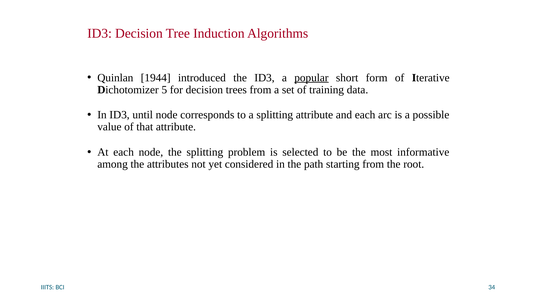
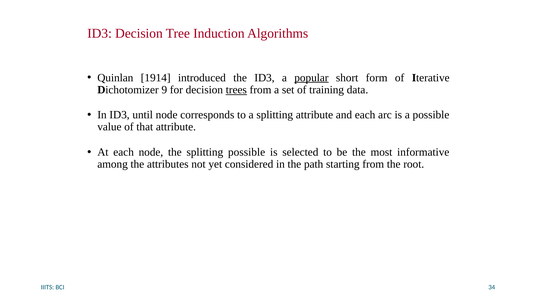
1944: 1944 -> 1914 (156, 78)
5: 5 -> 9 (164, 90)
trees underline: none -> present (236, 90)
splitting problem: problem -> possible (247, 152)
